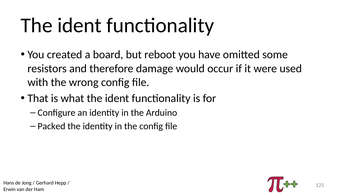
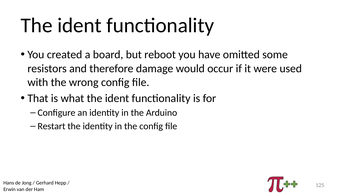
Packed: Packed -> Restart (51, 126)
